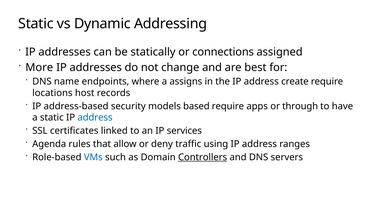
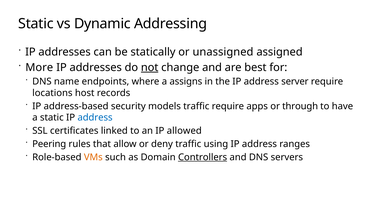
connections: connections -> unassigned (223, 52)
not underline: none -> present (150, 67)
create: create -> server (295, 81)
models based: based -> traffic (196, 106)
services: services -> allowed (184, 131)
Agenda: Agenda -> Peering (49, 144)
VMs colour: blue -> orange (93, 157)
